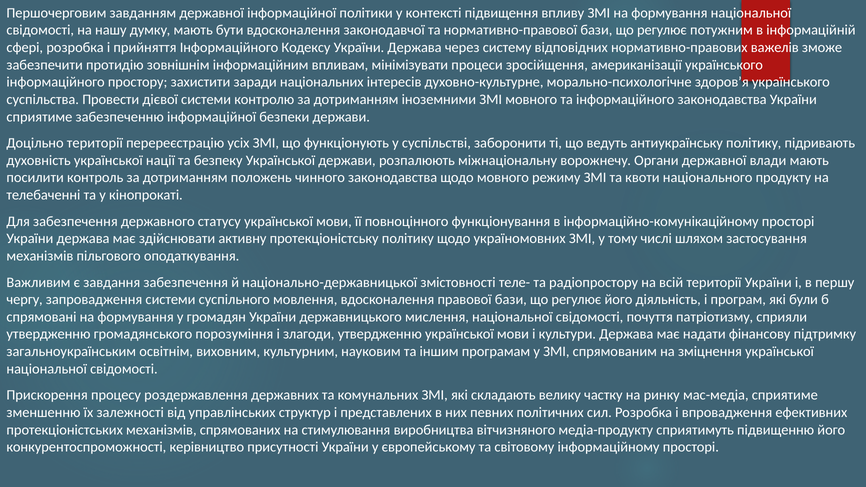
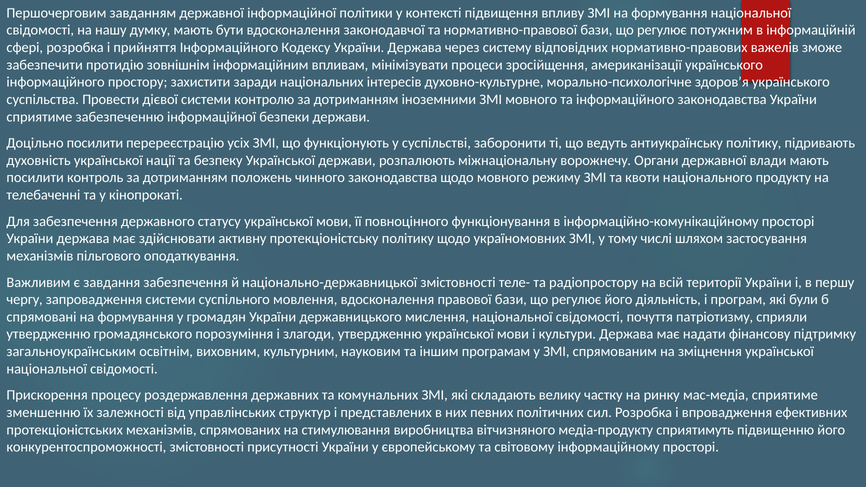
Доцільно території: території -> посилити (95, 143)
конкурентоспроможності керівництво: керівництво -> змістовності (207, 447)
